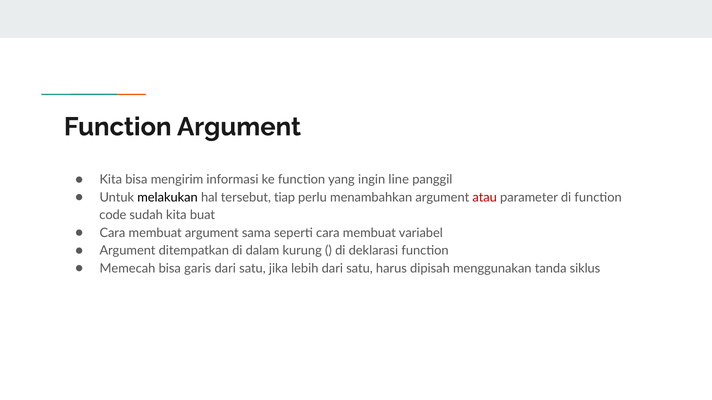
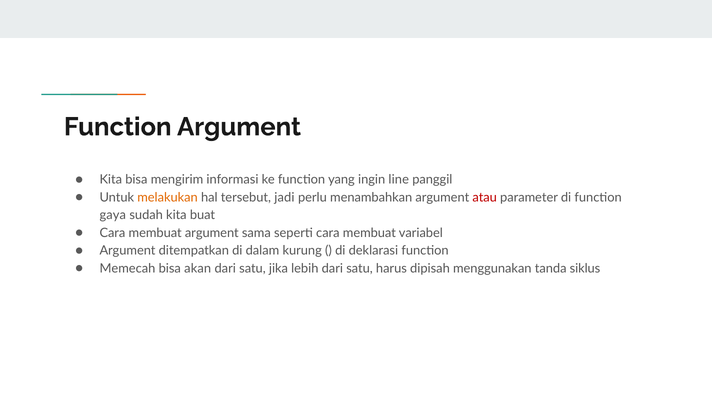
melakukan colour: black -> orange (168, 198)
tiap: tiap -> jadi (284, 198)
code: code -> gaya (113, 215)
garis: garis -> akan (198, 269)
